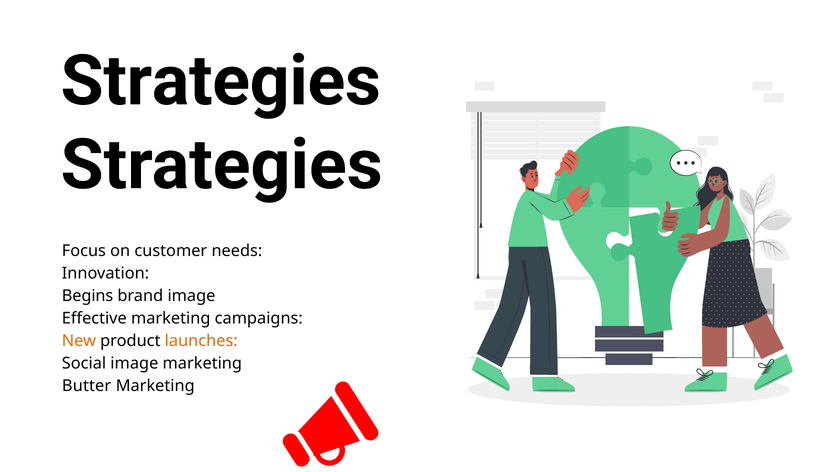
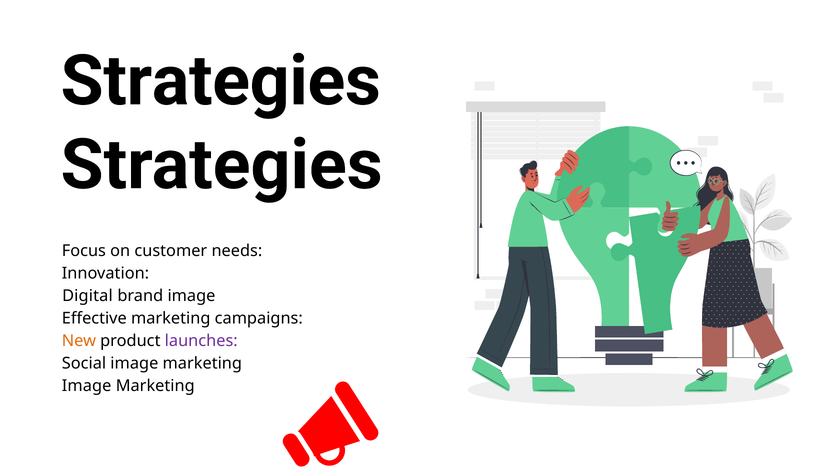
Begins: Begins -> Digital (87, 296)
launches colour: orange -> purple (201, 341)
Butter: Butter -> Image (87, 386)
